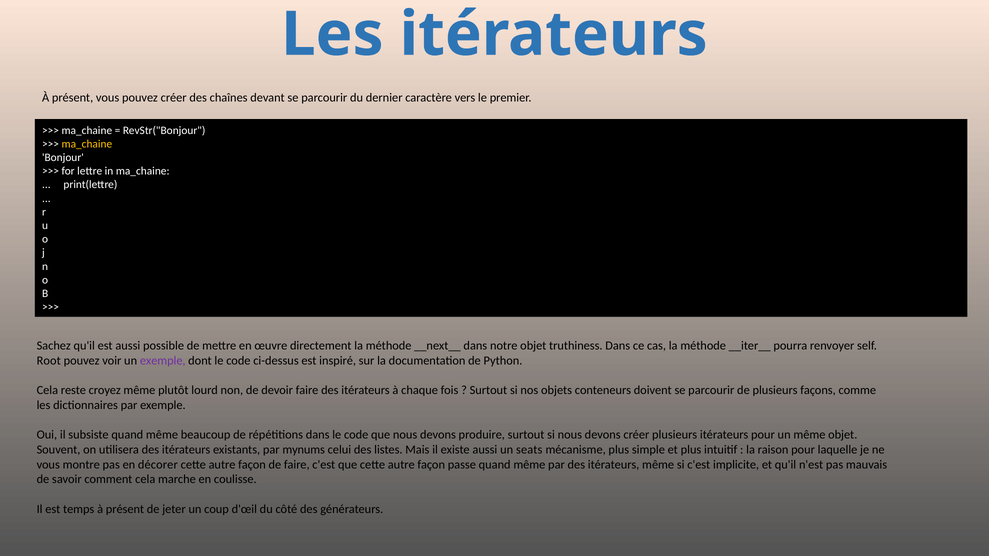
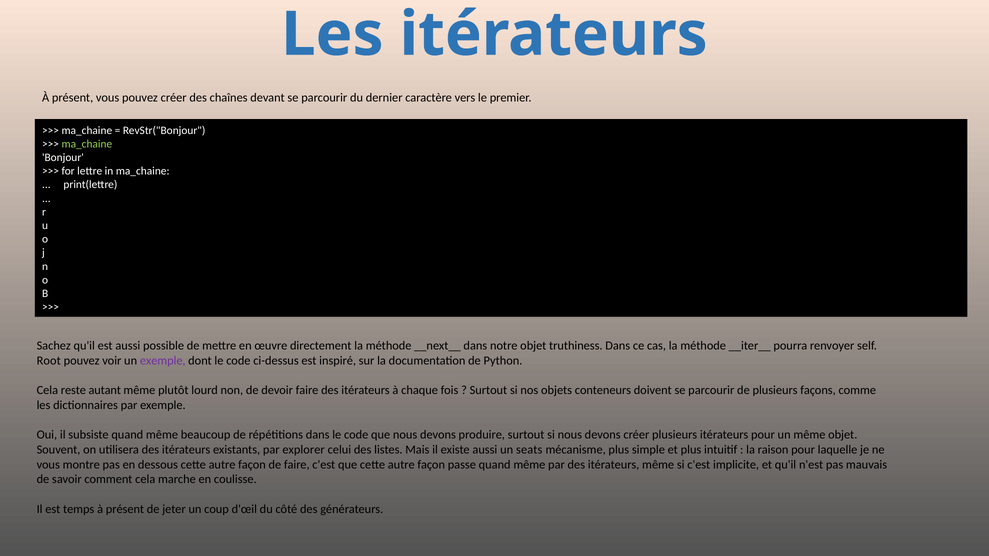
ma_chaine colour: yellow -> light green (87, 144)
croyez: croyez -> autant (105, 391)
mynums: mynums -> explorer (304, 450)
décorer: décorer -> dessous (158, 465)
